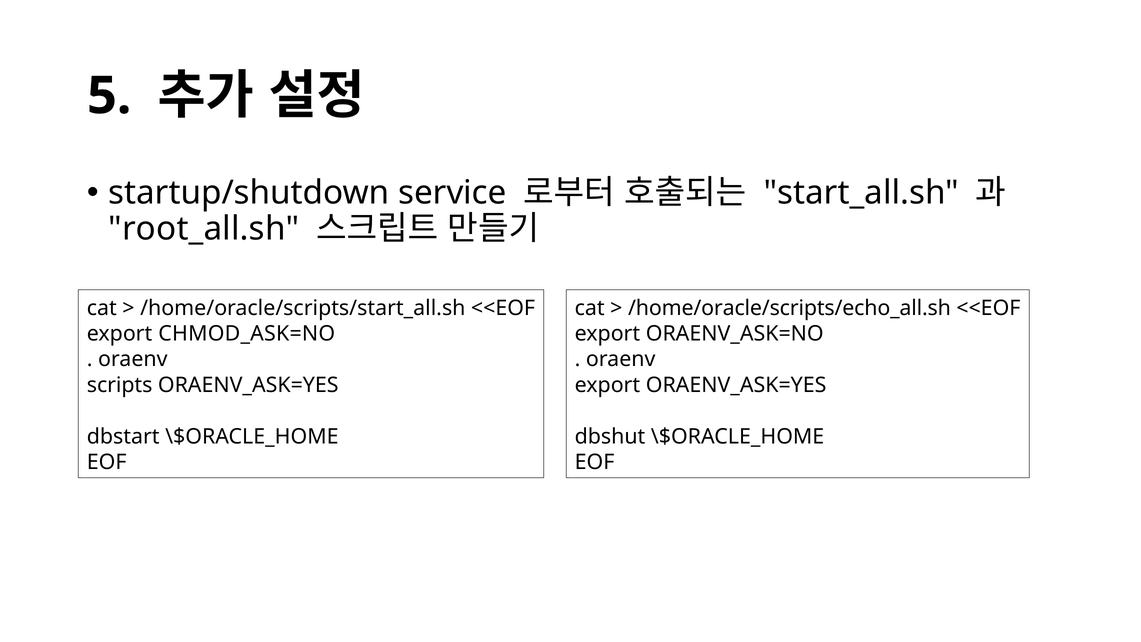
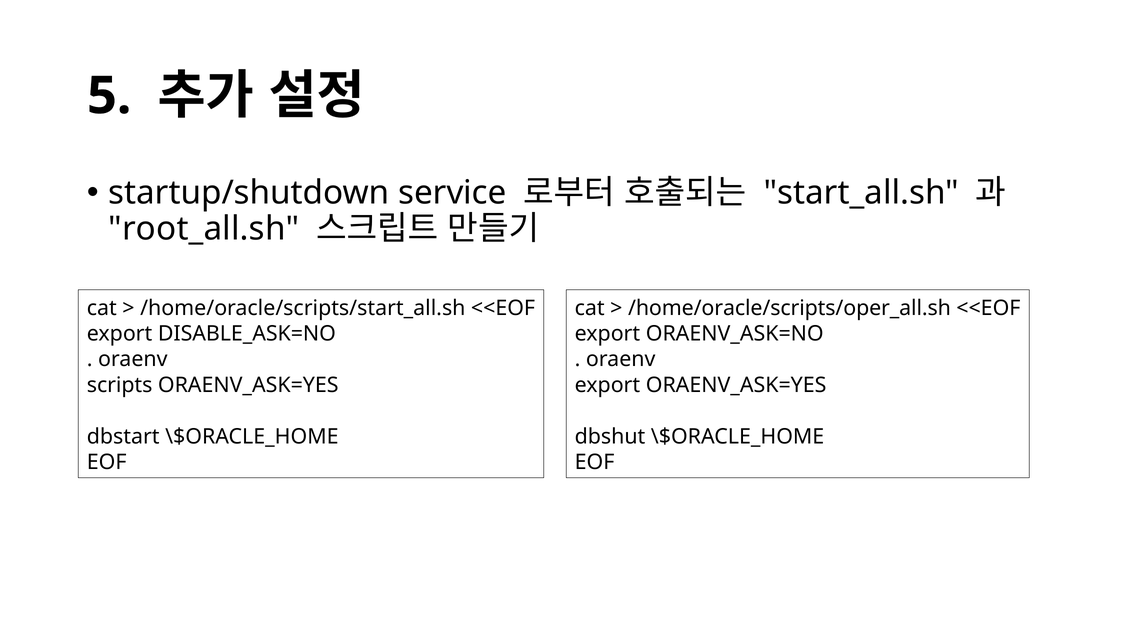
/home/oracle/scripts/echo_all.sh: /home/oracle/scripts/echo_all.sh -> /home/oracle/scripts/oper_all.sh (789, 308)
CHMOD_ASK=NO: CHMOD_ASK=NO -> DISABLE_ASK=NO (247, 334)
